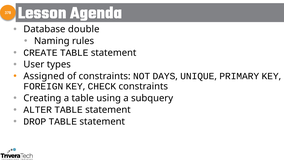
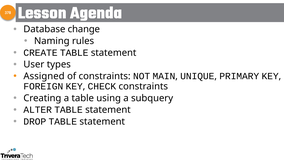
double: double -> change (84, 29)
DAYS: DAYS -> MAIN (164, 76)
